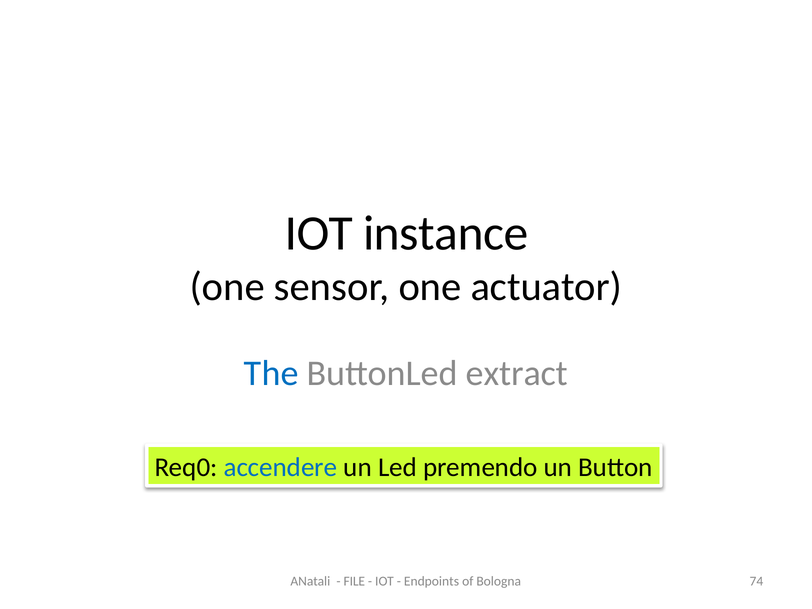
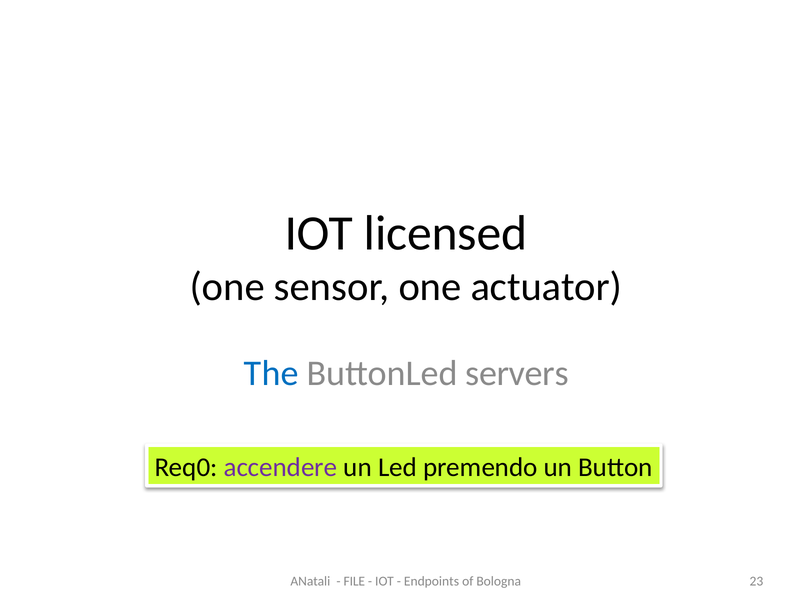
instance: instance -> licensed (446, 234)
extract: extract -> servers (517, 373)
accendere colour: blue -> purple (280, 467)
74: 74 -> 23 (756, 581)
